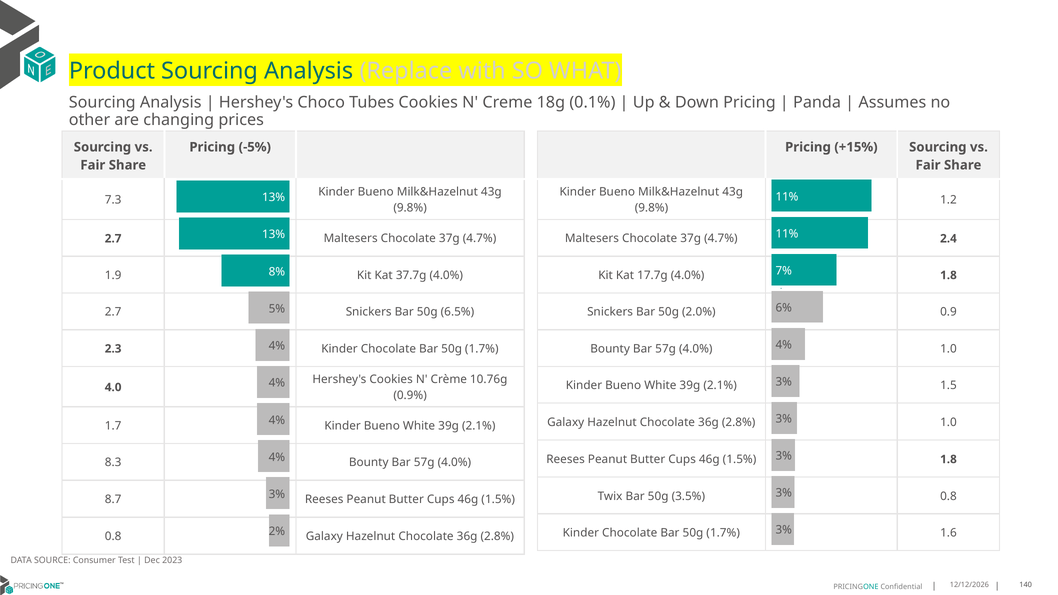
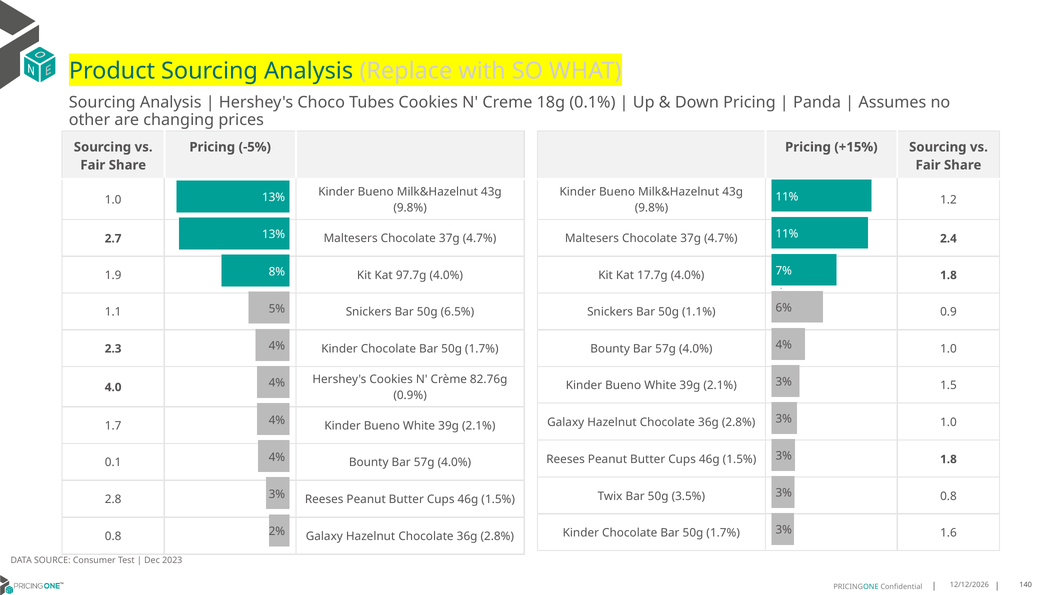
7.3: 7.3 -> 1.0 (113, 200)
37.7g: 37.7g -> 97.7g (411, 275)
2.7: 2.7 -> 1.1 (113, 312)
2.0%: 2.0% -> 1.1% (699, 312)
10.76g: 10.76g -> 82.76g (489, 379)
8.3: 8.3 -> 0.1 (113, 463)
8.7: 8.7 -> 2.8 (113, 500)
